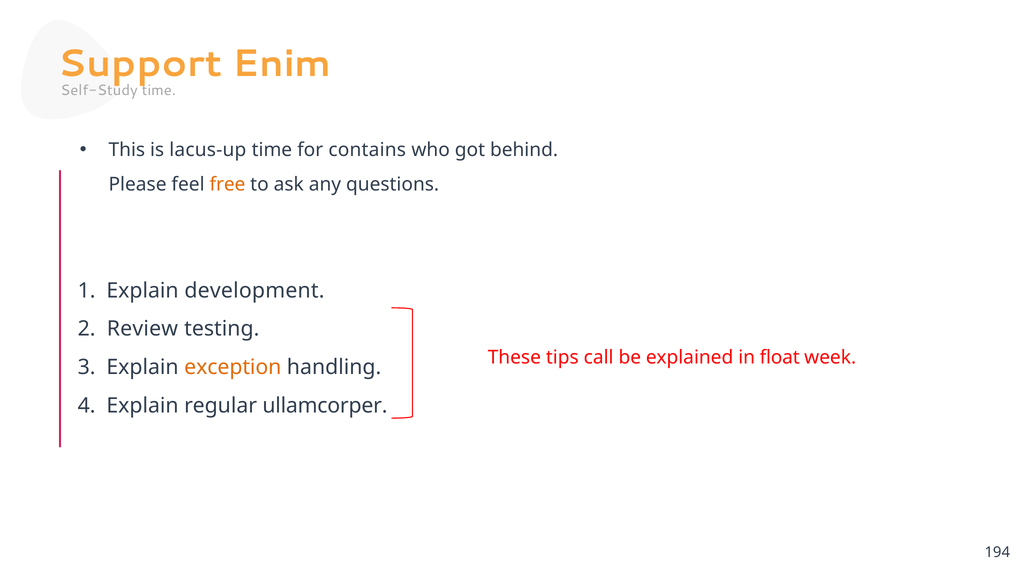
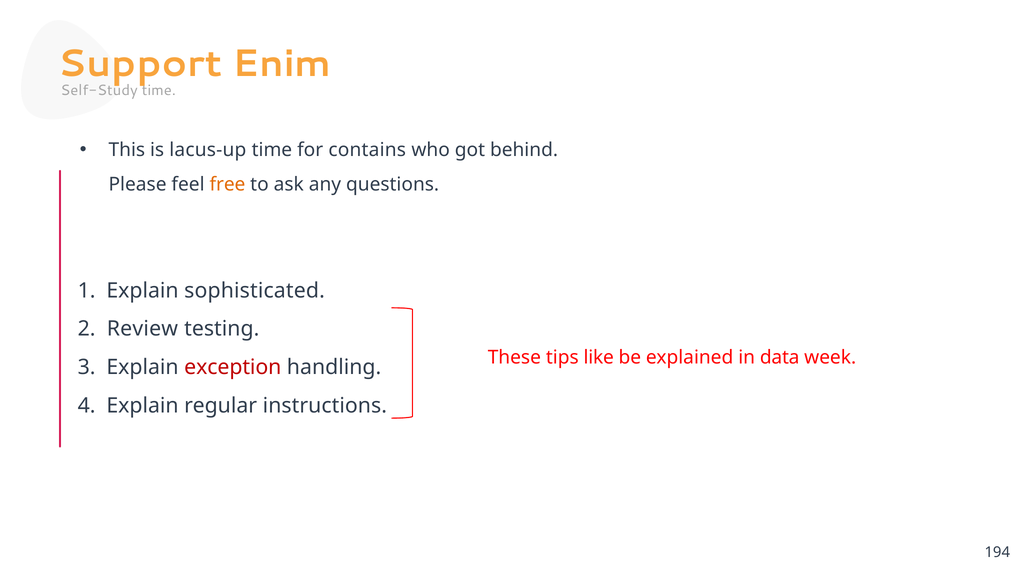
development: development -> sophisticated (255, 291)
call: call -> like (599, 358)
float: float -> data (780, 358)
exception colour: orange -> red (233, 367)
ullamcorper: ullamcorper -> instructions (325, 406)
